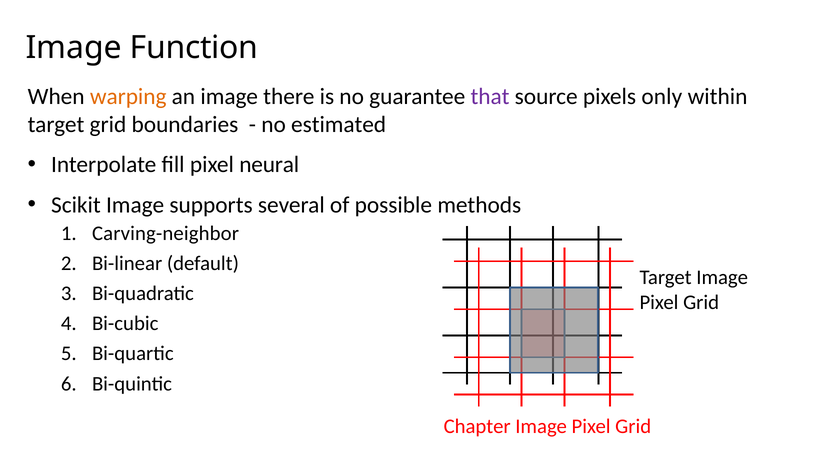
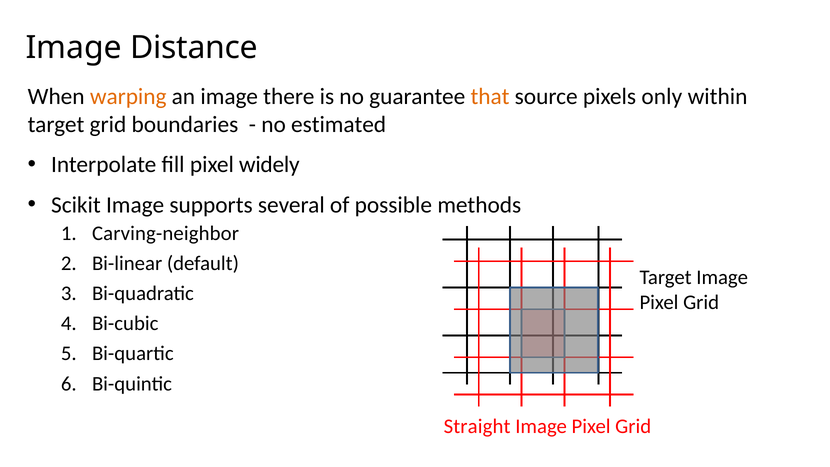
Function: Function -> Distance (194, 48)
that colour: purple -> orange (490, 96)
neural: neural -> widely (269, 165)
Chapter: Chapter -> Straight (477, 426)
